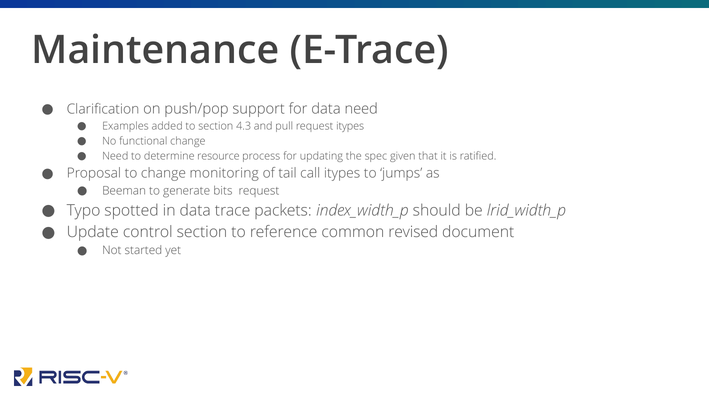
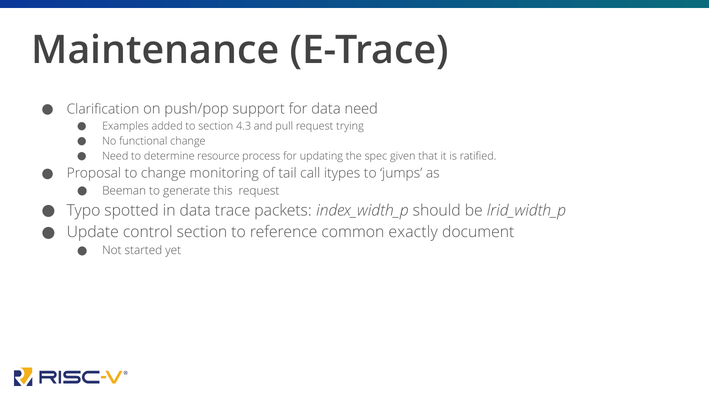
request itypes: itypes -> trying (350, 126)
bits: bits -> this (223, 191)
revised: revised -> exactly (413, 232)
